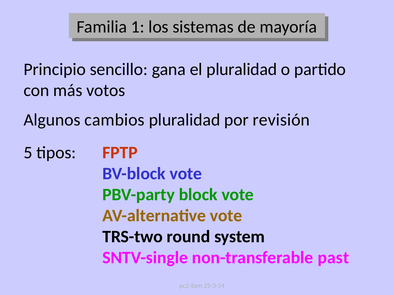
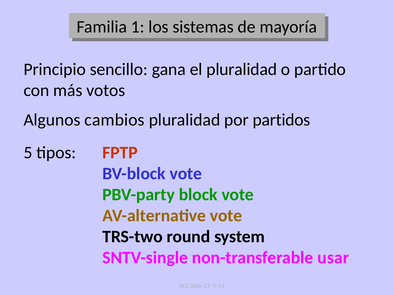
revisión: revisión -> partidos (281, 120)
past: past -> usar (333, 258)
